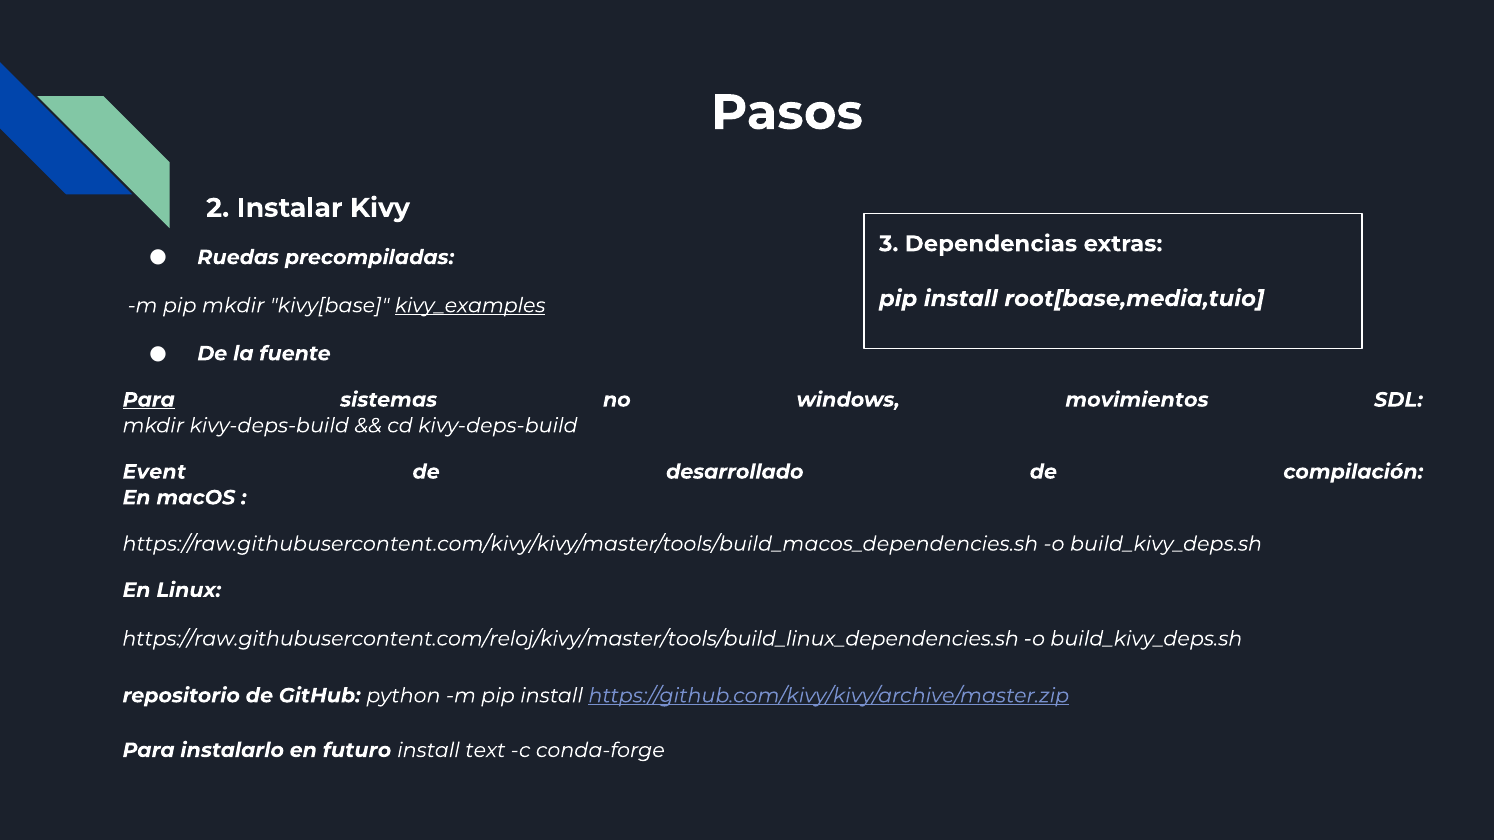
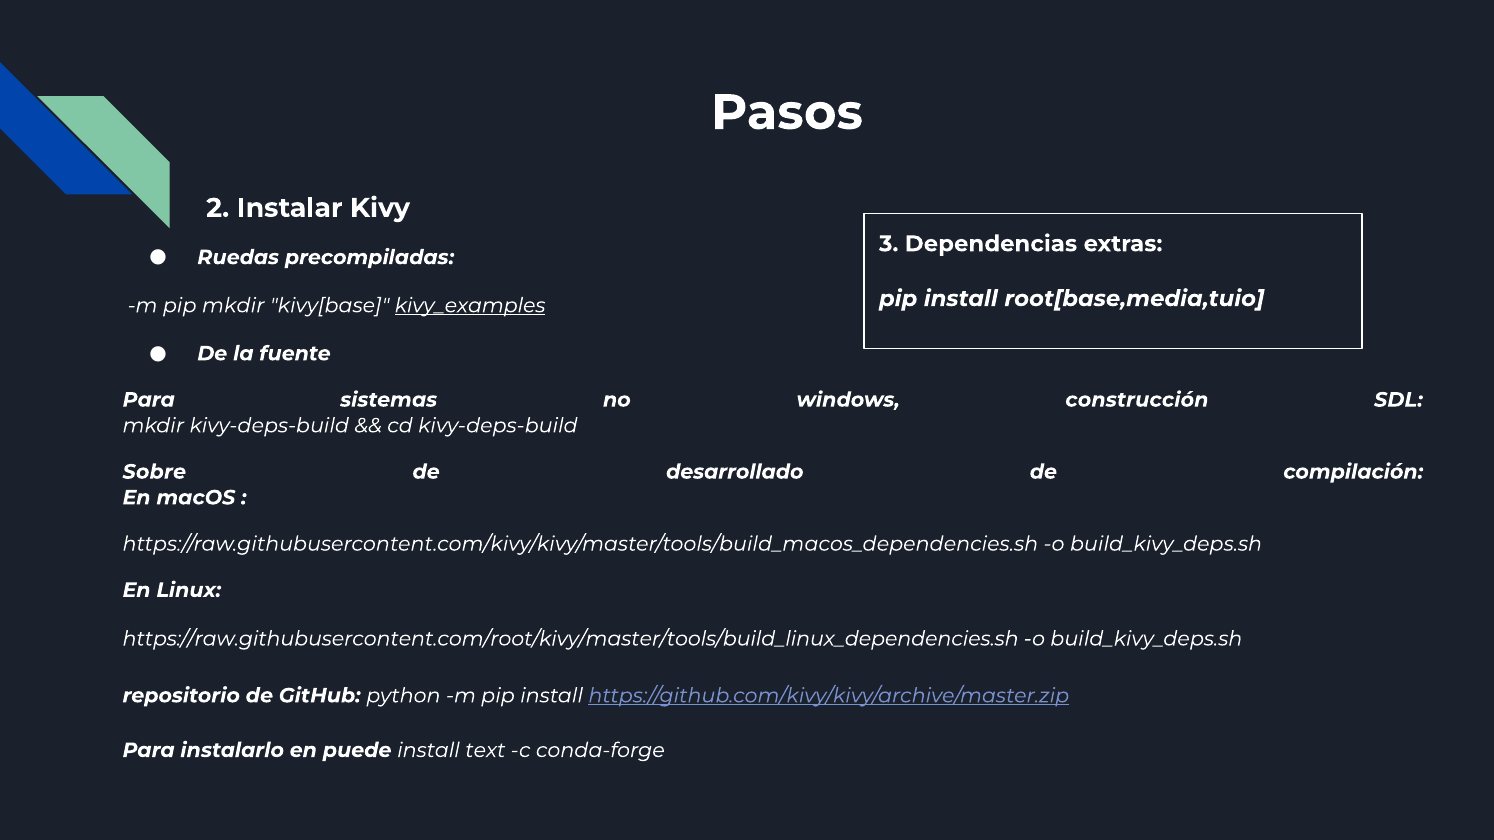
Para underline: present -> none (149, 400)
movimientos: movimientos -> construcción (1137, 400)
Event: Event -> Sobre (154, 472)
https://raw.githubusercontent.com/reloj/kivy/master/tools/build_linux_dependencies.sh: https://raw.githubusercontent.com/reloj/kivy/master/tools/build_linux_dependencies.sh -> https://raw.githubusercontent.com/root/kivy/master/tools/build_linux_dependencies.sh (571, 639)
futuro: futuro -> puede (357, 751)
